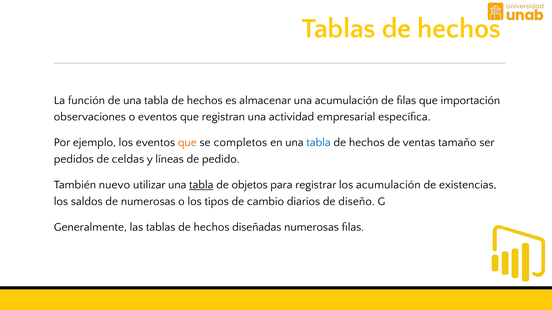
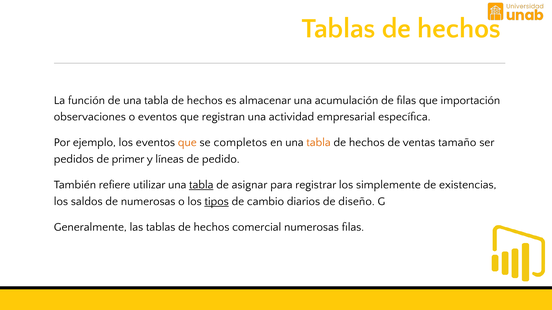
tabla colour: blue -> orange (318, 143)
celdas: celdas -> primer (128, 159)
nuevo: nuevo -> refiere (115, 185)
objetos: objetos -> asignar (250, 185)
los acumulación: acumulación -> simplemente (388, 185)
tipos underline: none -> present (217, 202)
diseñadas: diseñadas -> comercial (257, 227)
